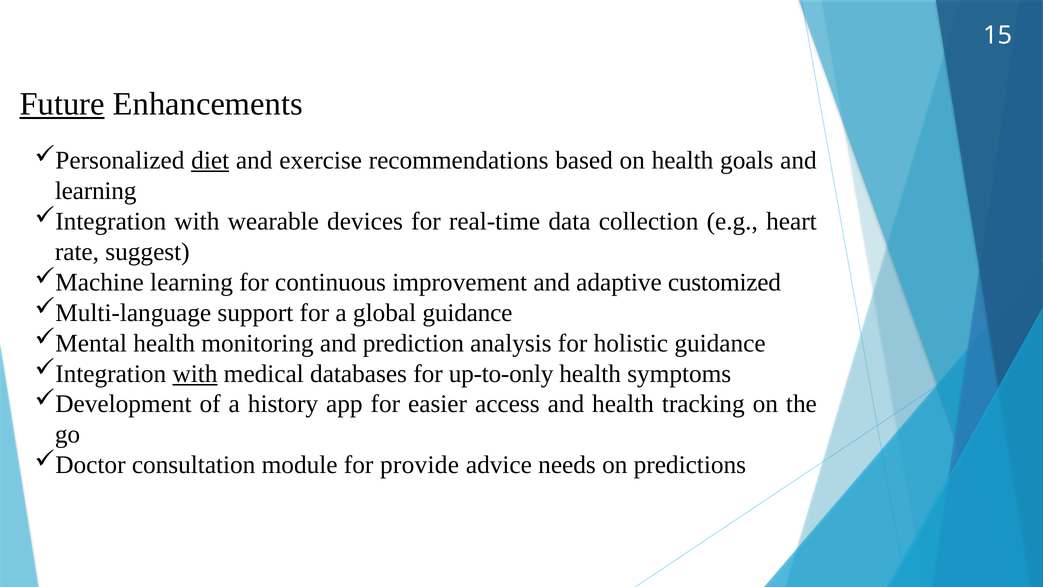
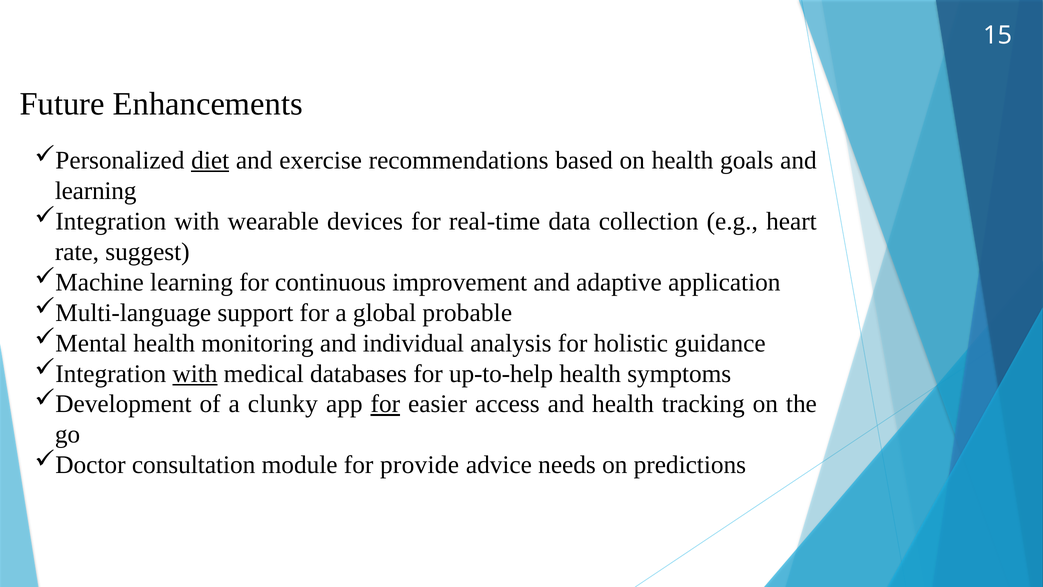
Future underline: present -> none (62, 104)
customized: customized -> application (724, 282)
global guidance: guidance -> probable (467, 313)
prediction: prediction -> individual (413, 343)
up-to-only: up-to-only -> up-to-help (501, 373)
history: history -> clunky (283, 404)
for underline: none -> present (385, 404)
